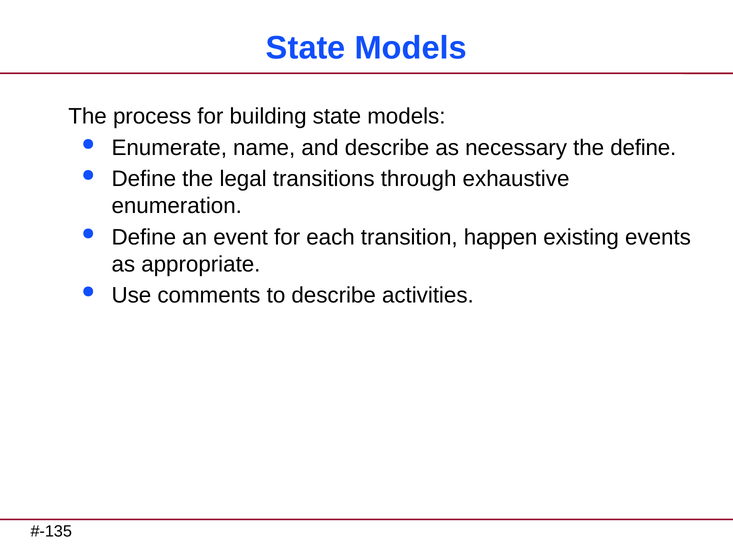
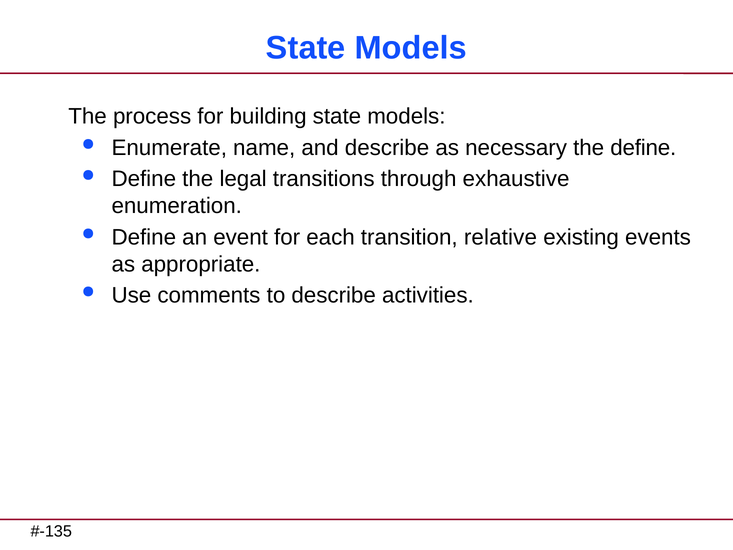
happen: happen -> relative (500, 237)
